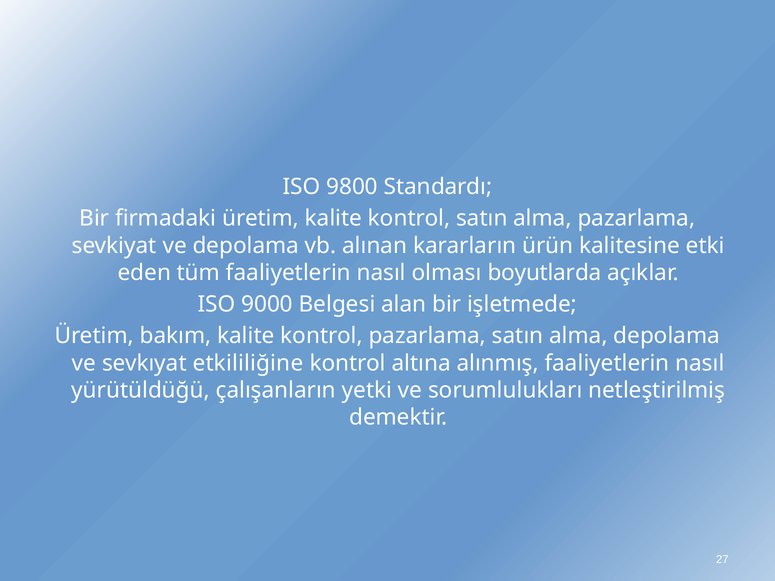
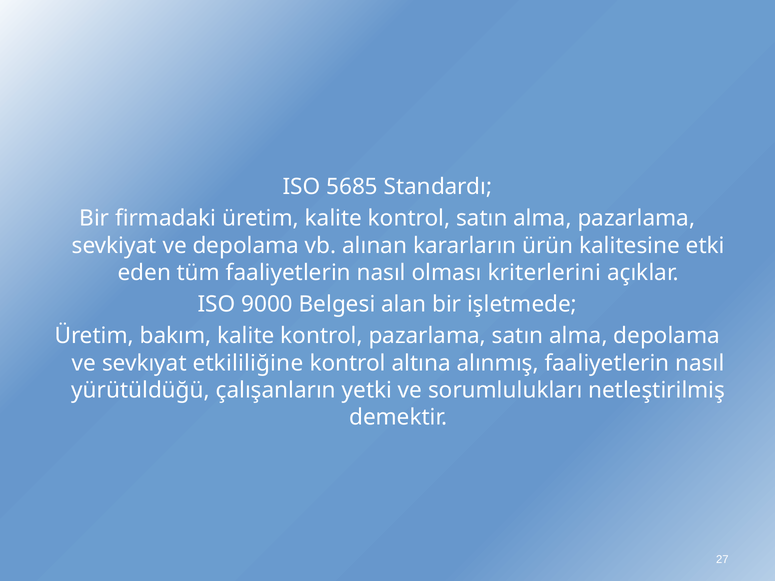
9800: 9800 -> 5685 (352, 187)
boyutlarda: boyutlarda -> kriterlerini (544, 273)
